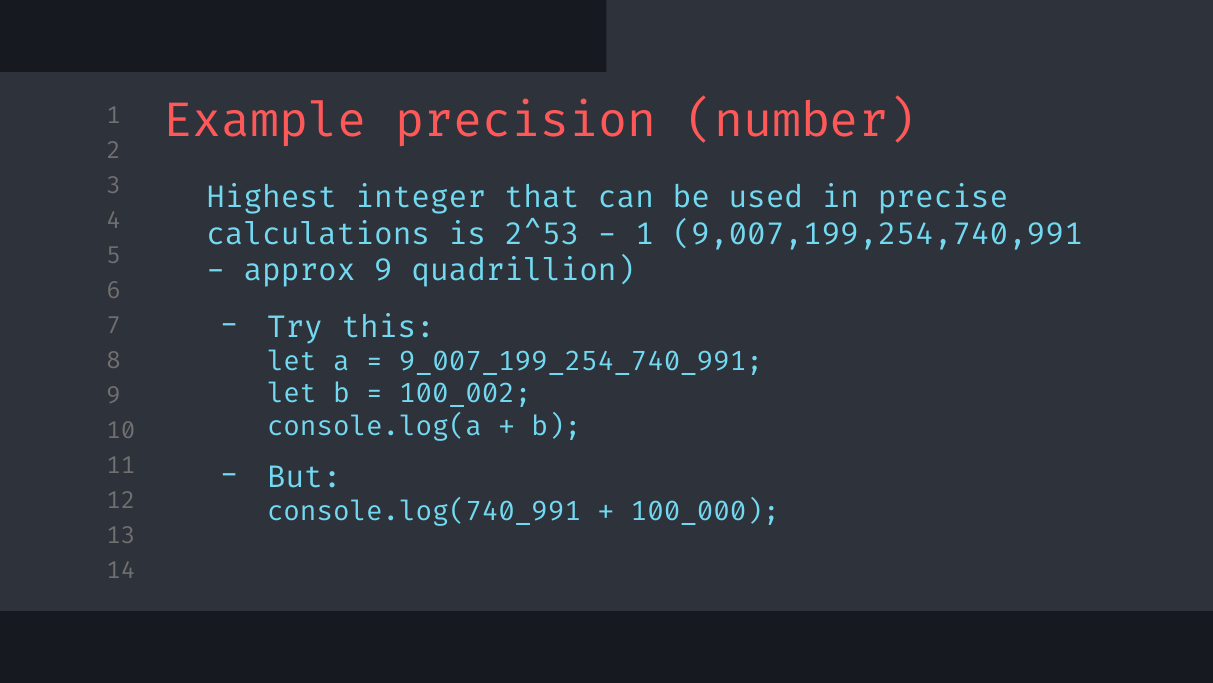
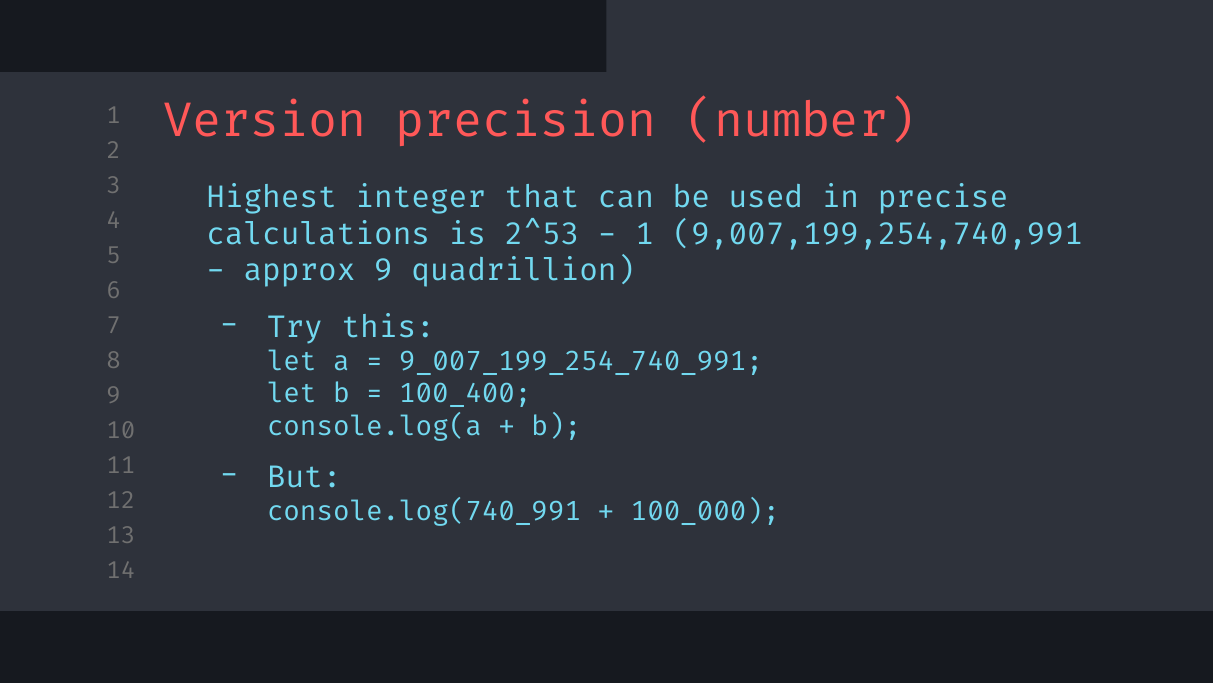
Example: Example -> Version (265, 121)
100_002: 100_002 -> 100_400 (465, 393)
